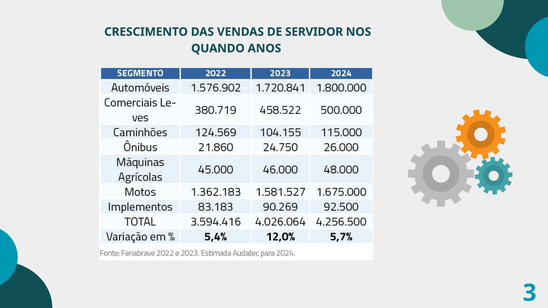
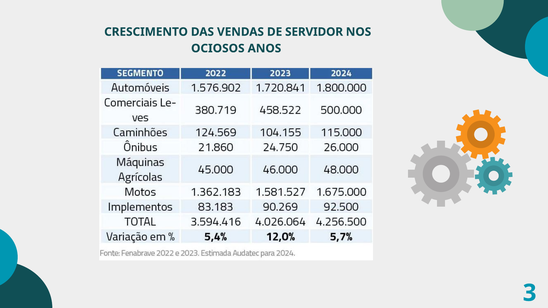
QUANDO: QUANDO -> OCIOSOS (218, 48)
